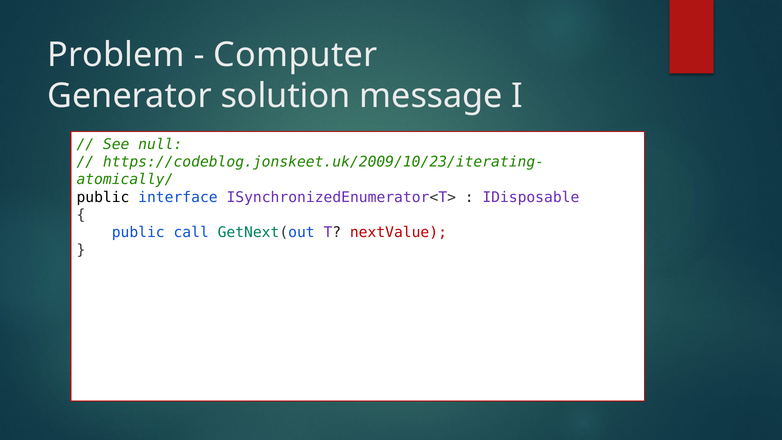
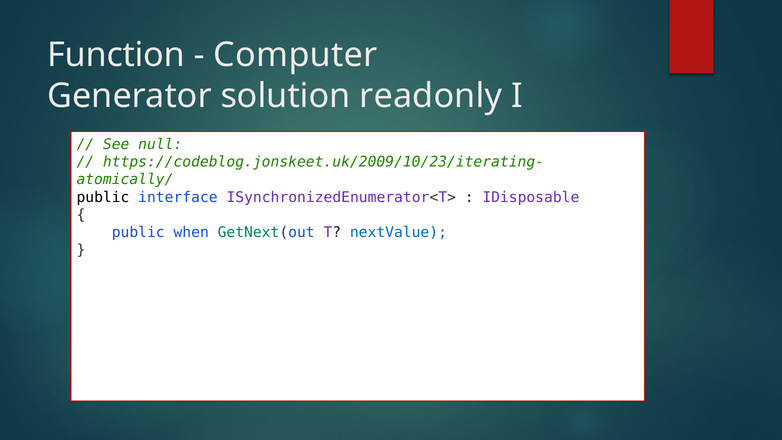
Problem: Problem -> Function (116, 55)
message: message -> readonly (431, 96)
call: call -> when (191, 232)
nextValue colour: red -> blue (398, 232)
